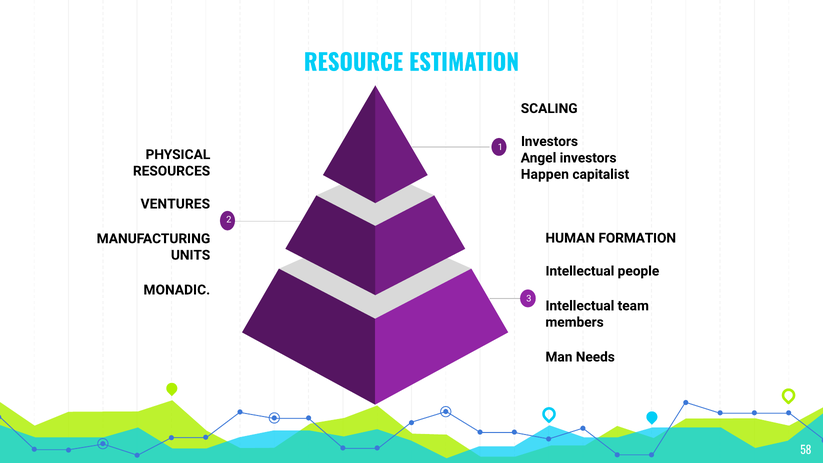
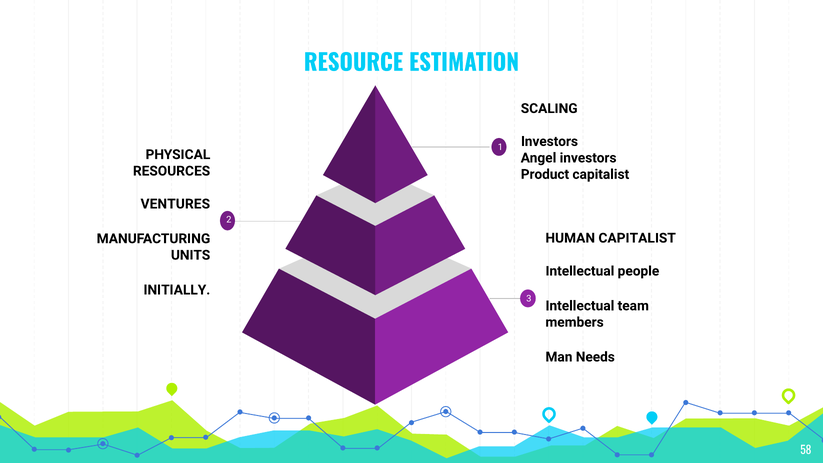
Happen: Happen -> Product (545, 174)
HUMAN FORMATION: FORMATION -> CAPITALIST (637, 238)
MONADIC: MONADIC -> INITIALLY (177, 290)
